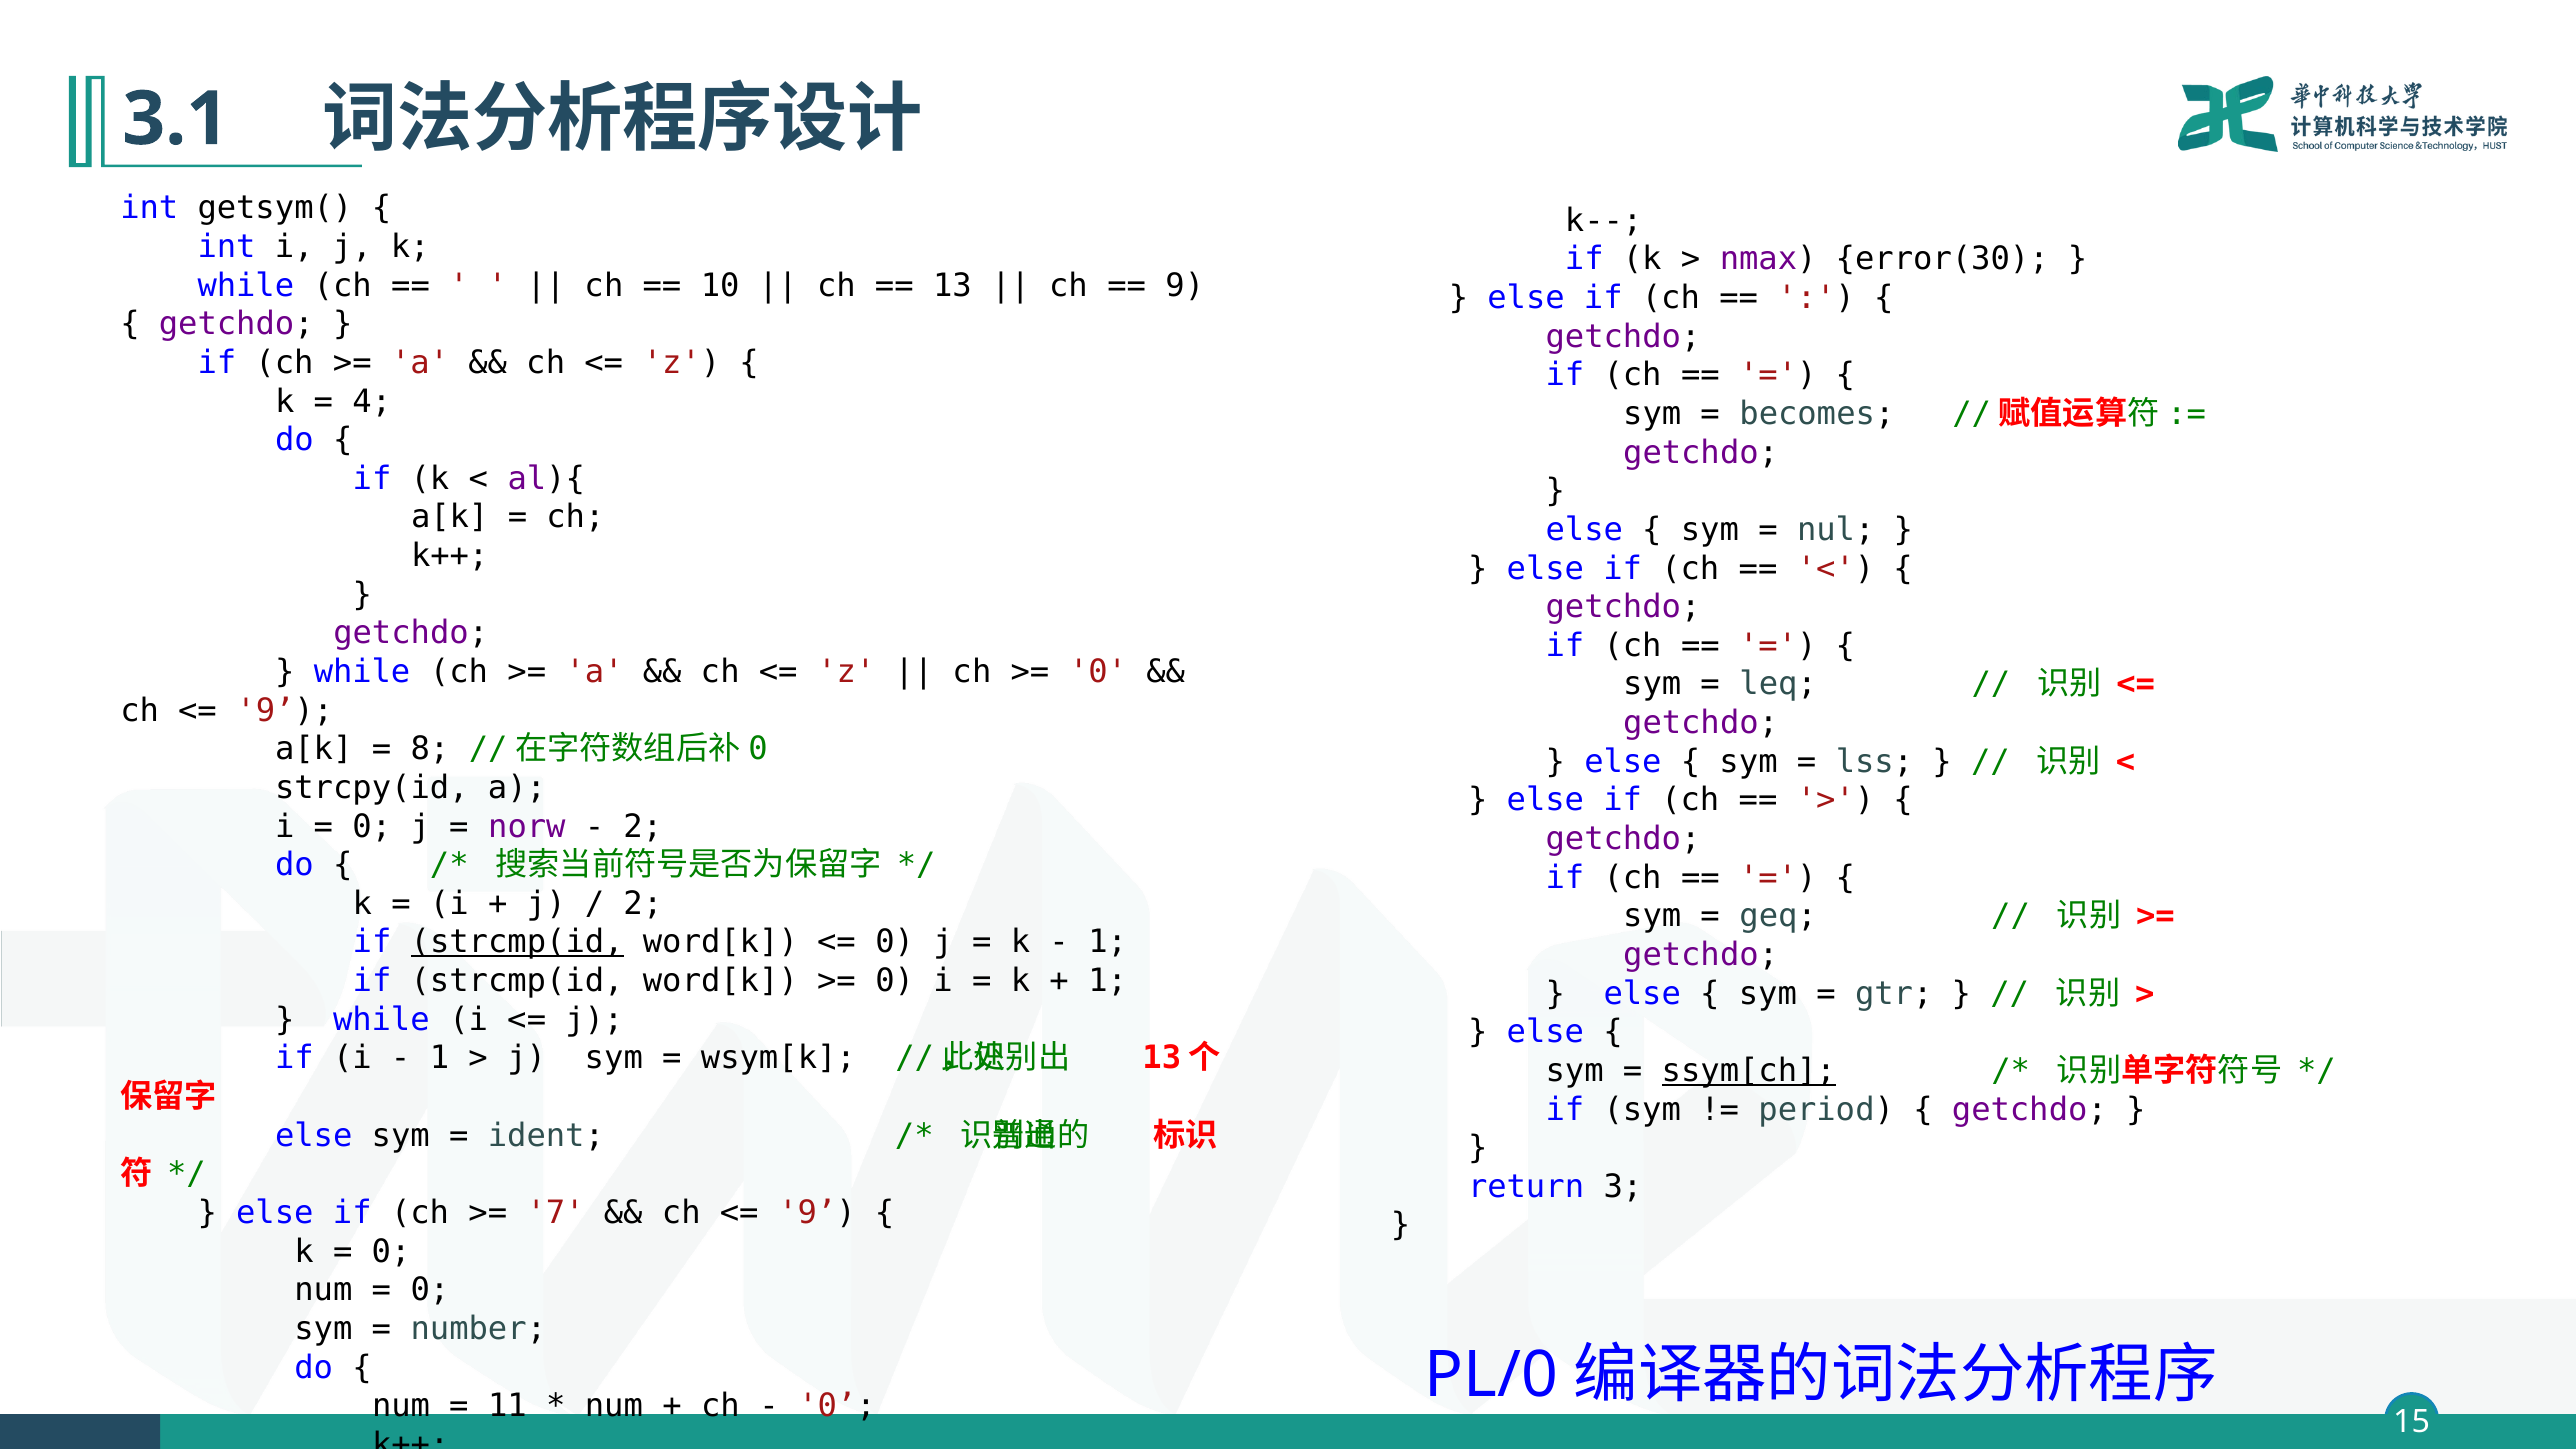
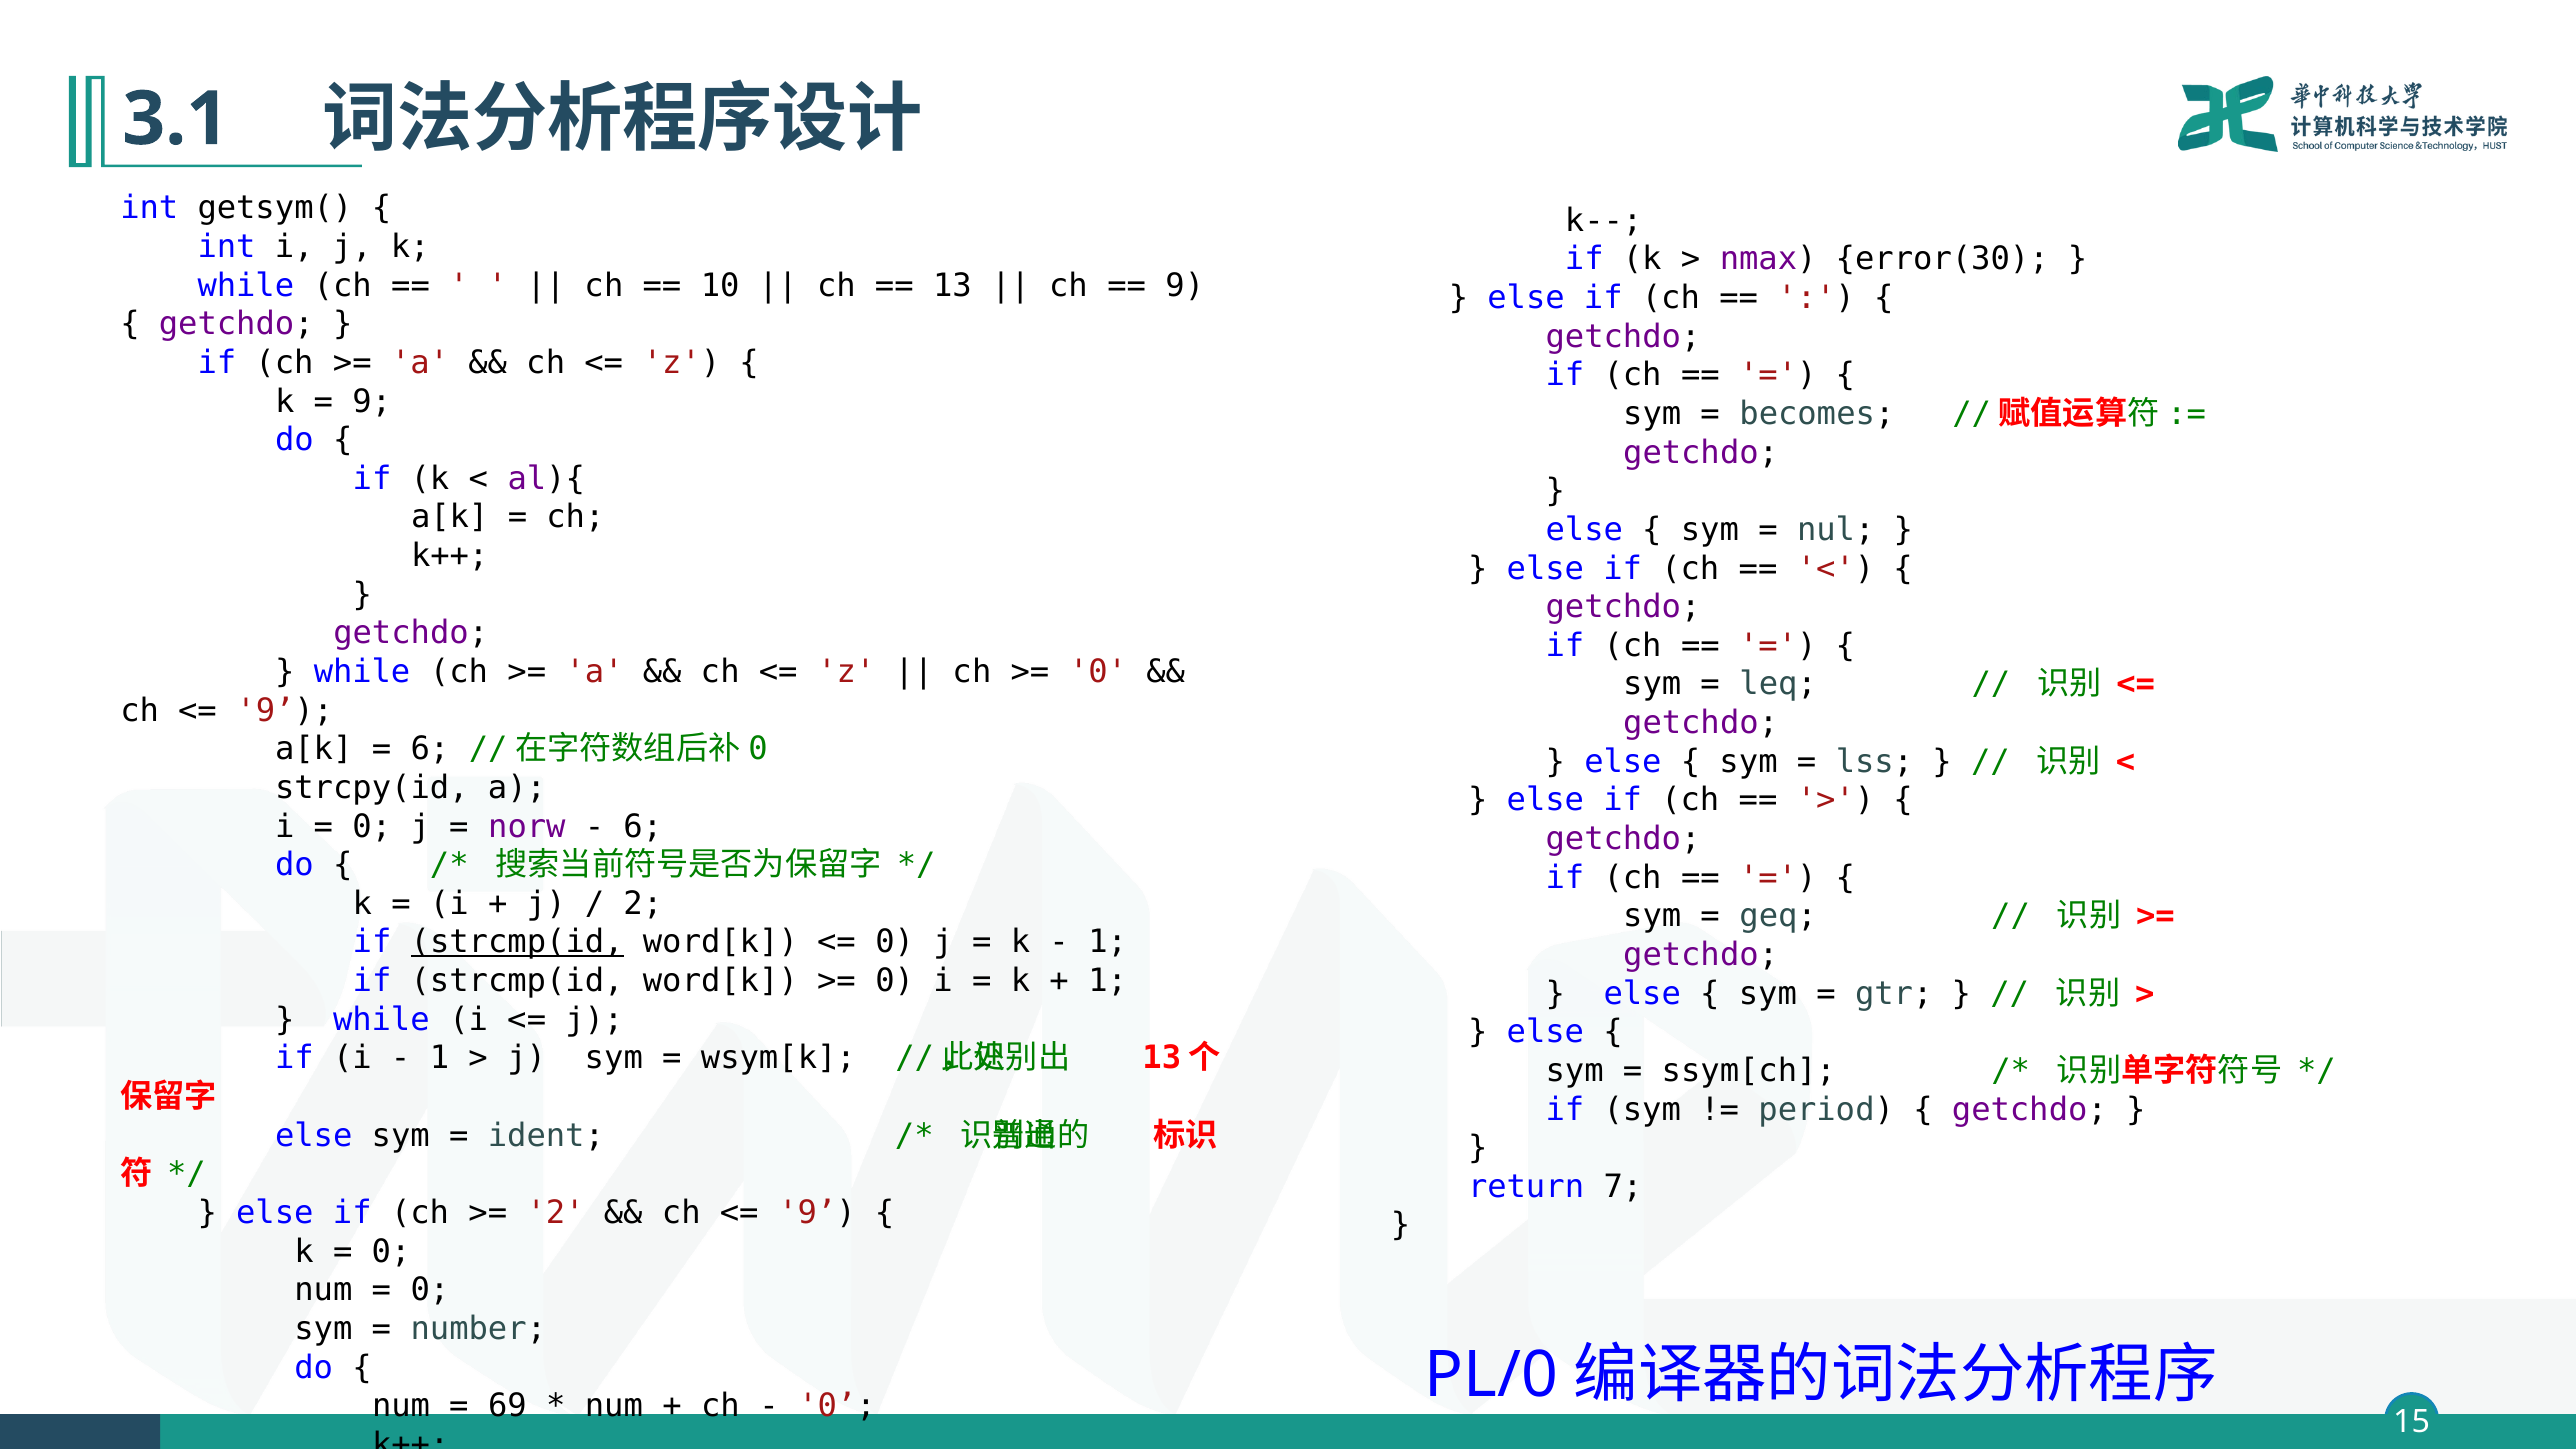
4: 4 -> 9 (372, 401)
8: 8 -> 6 (430, 749)
2: 2 -> 6 (643, 826)
ssym[ch underline: present -> none (1749, 1071)
3: 3 -> 7 (1623, 1187)
7: 7 -> 2 (556, 1213)
11: 11 -> 69 (507, 1406)
